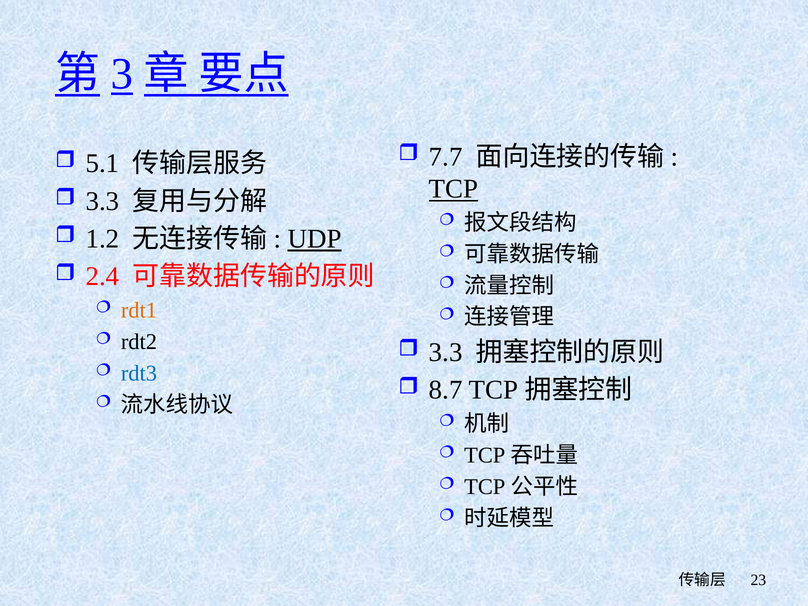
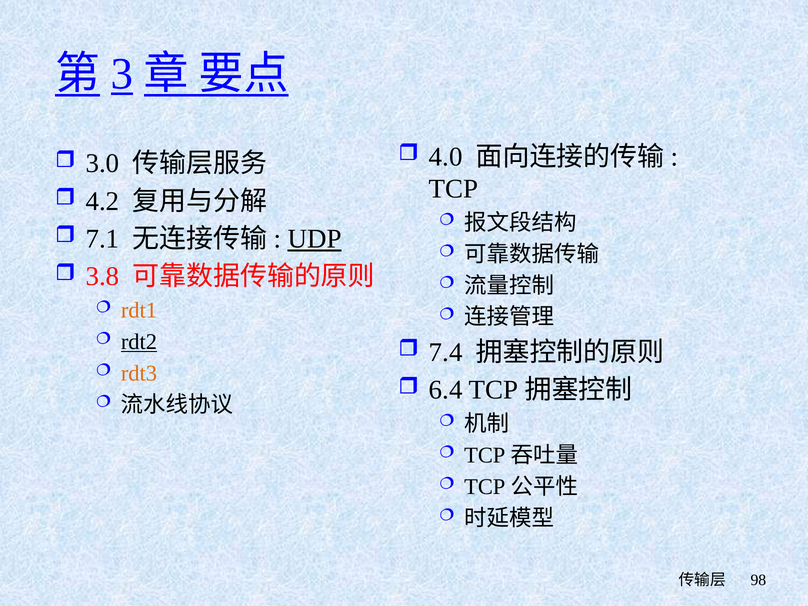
7.7: 7.7 -> 4.0 (446, 157)
5.1: 5.1 -> 3.0 (102, 163)
TCP underline: present -> none (453, 189)
3.3: 3.3 -> 4.2 (102, 201)
1.2: 1.2 -> 7.1 (102, 239)
2.4: 2.4 -> 3.8 (102, 277)
rdt2 underline: none -> present (139, 342)
3.3: 3.3 -> 7.4 (446, 352)
rdt3 colour: blue -> orange (139, 373)
8.7: 8.7 -> 6.4 (446, 390)
23: 23 -> 98 (758, 580)
